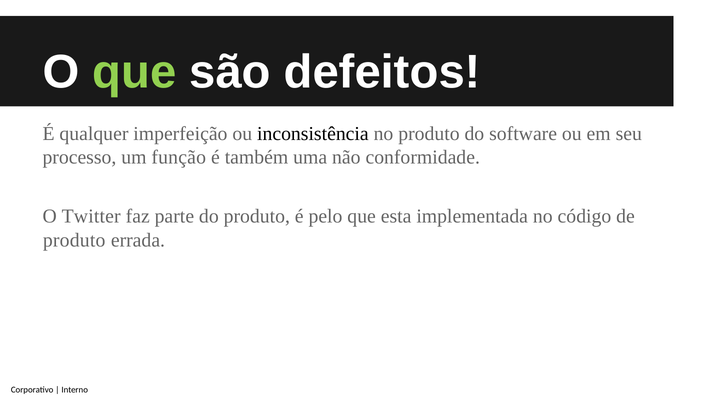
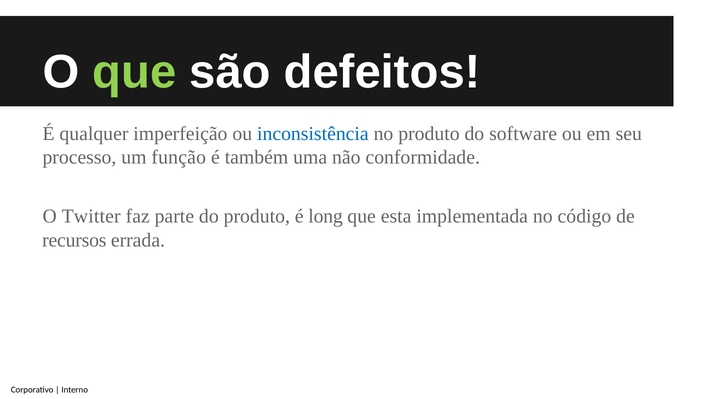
inconsistência colour: black -> blue (313, 134)
pelo: pelo -> long (326, 216)
produto: produto -> recursos (74, 240)
